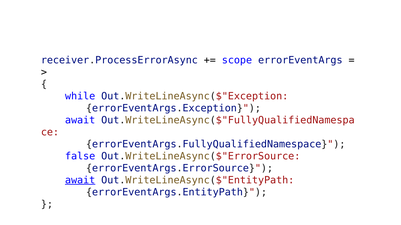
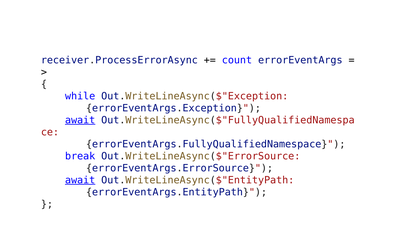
scope: scope -> count (237, 60)
await underline: none -> present (80, 120)
false: false -> break (80, 156)
